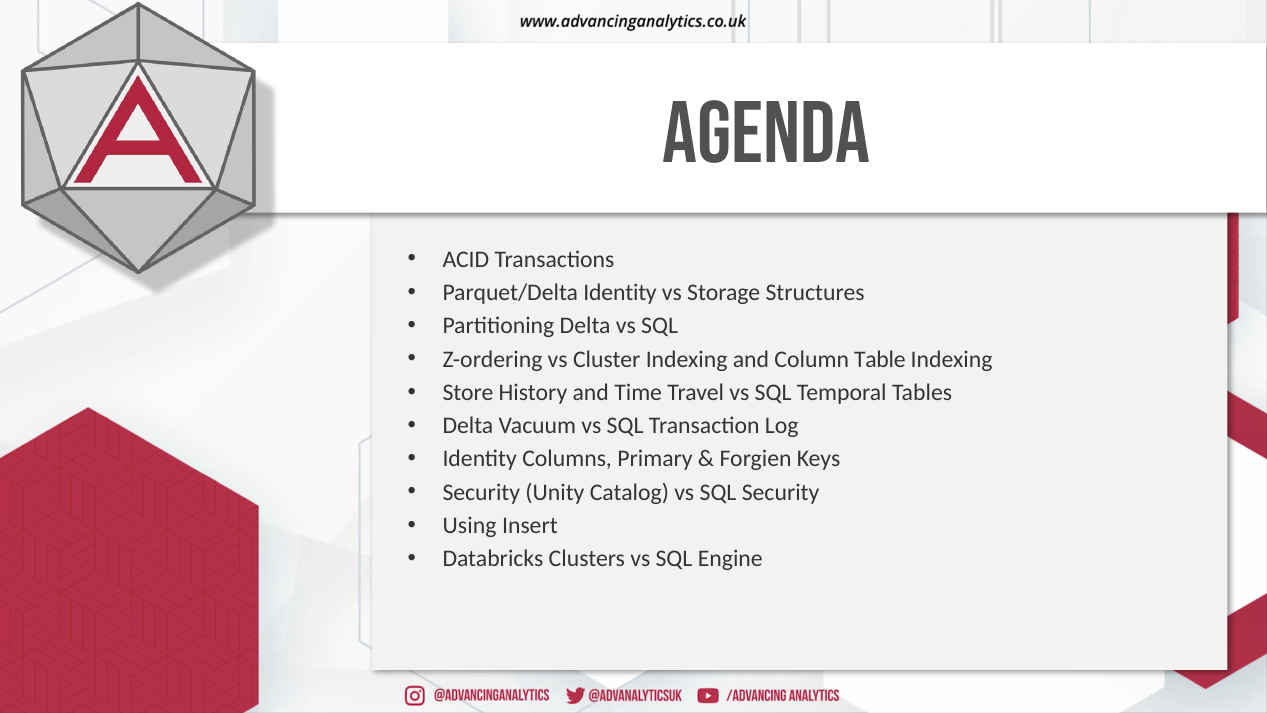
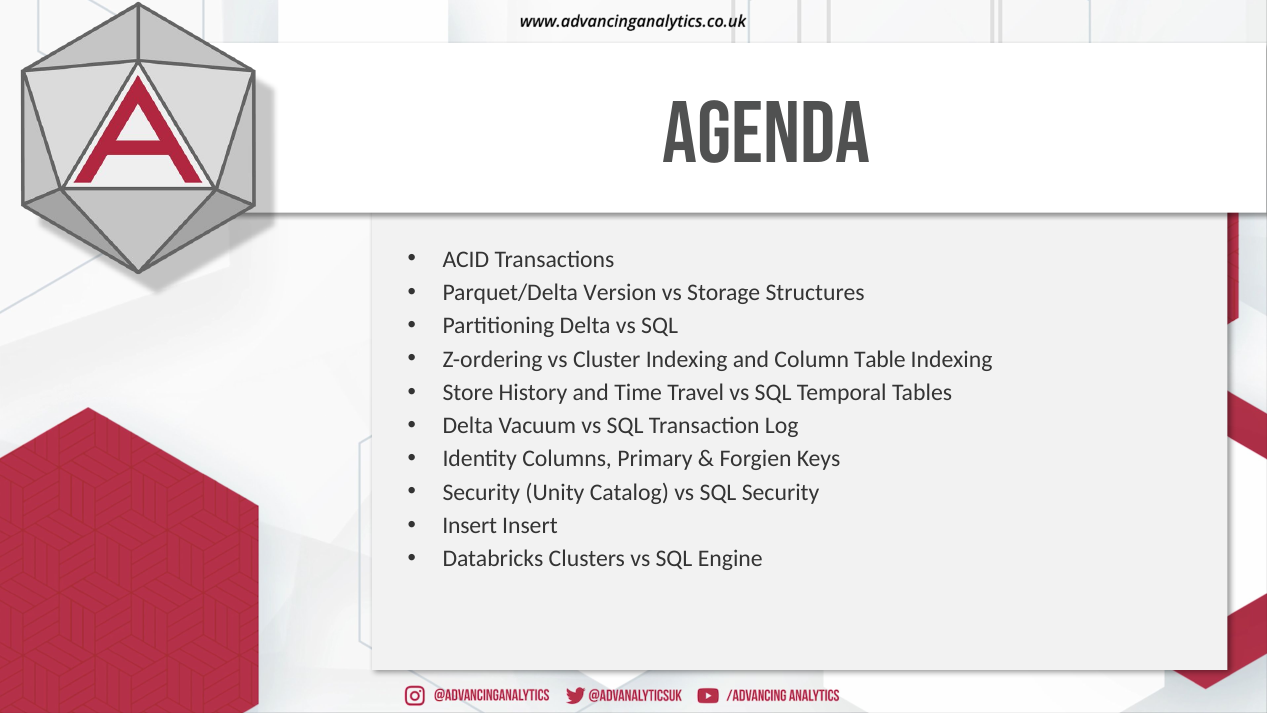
Parquet/Delta Identity: Identity -> Version (620, 293)
Using: Using -> Insert (470, 525)
